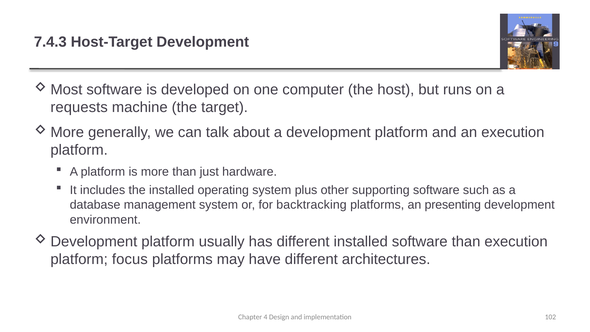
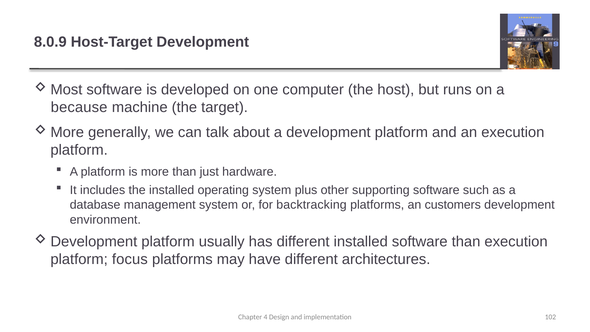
7.4.3: 7.4.3 -> 8.0.9 (50, 42)
requests: requests -> because (79, 107)
presenting: presenting -> customers (453, 205)
